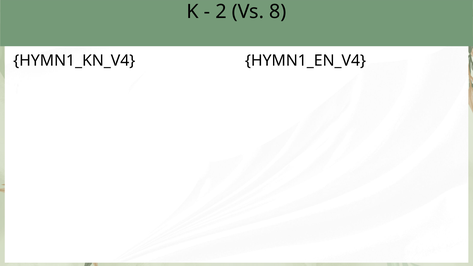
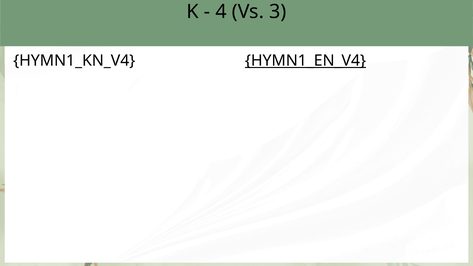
2: 2 -> 4 (221, 12)
8: 8 -> 3 (278, 12)
HYMN1_EN_V4 underline: none -> present (305, 61)
